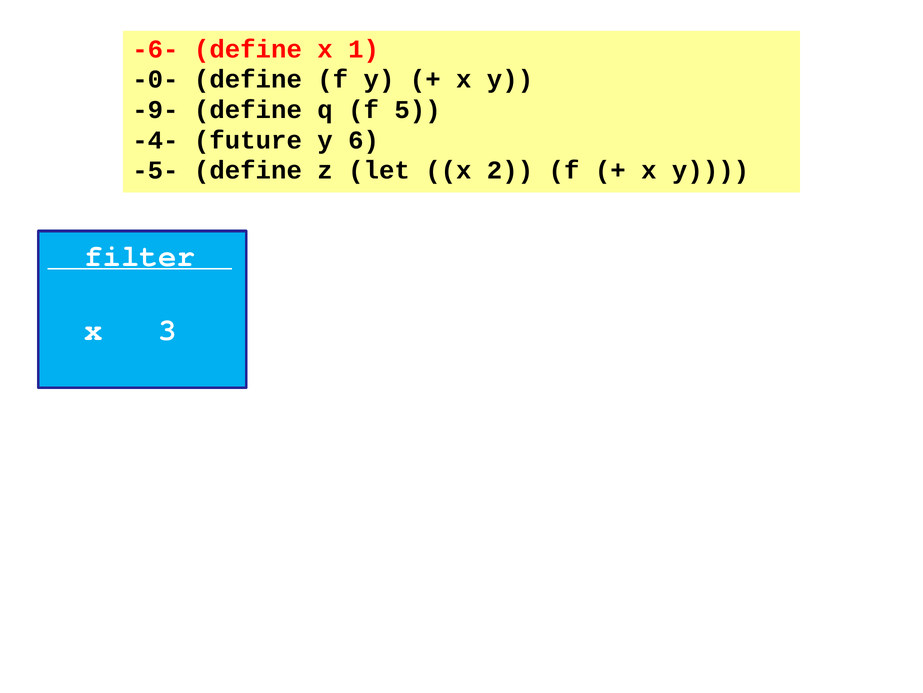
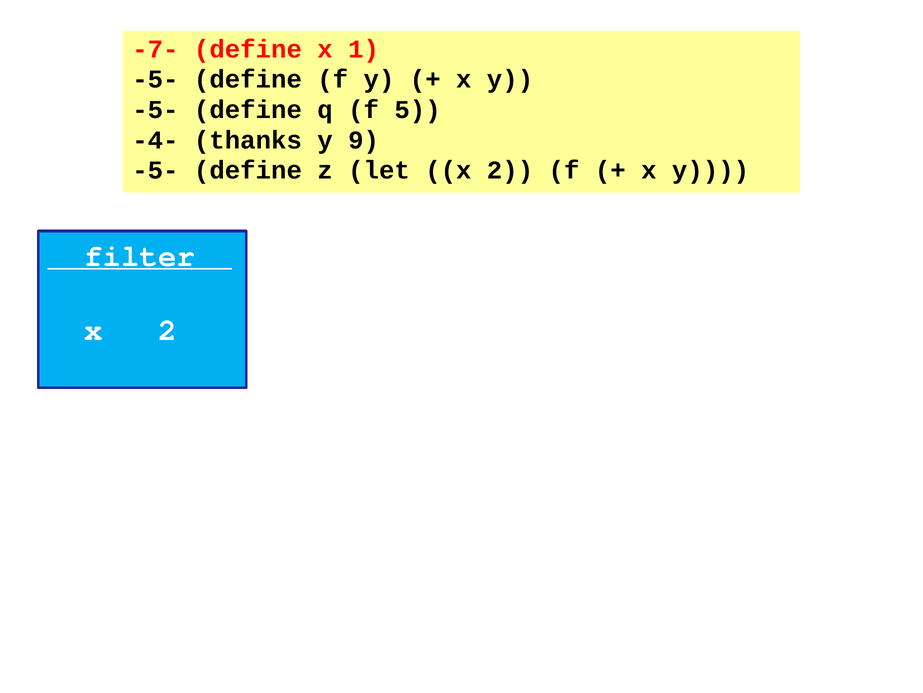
-6-: -6- -> -7- (155, 49)
-0-: -0- -> -5- (155, 79)
-9-: -9- -> -5- (155, 110)
future: future -> thanks (248, 140)
6: 6 -> 9 (364, 140)
3: 3 -> 2 (168, 330)
